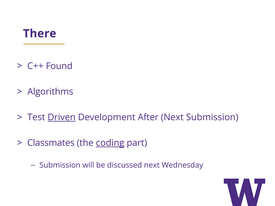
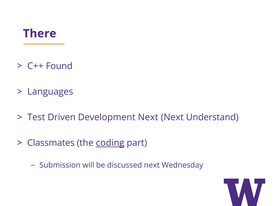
Algorithms: Algorithms -> Languages (50, 92)
Driven underline: present -> none (62, 117)
Development After: After -> Next (148, 117)
Next Submission: Submission -> Understand (212, 117)
